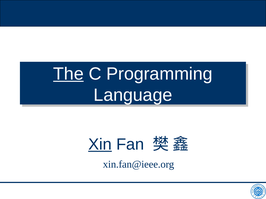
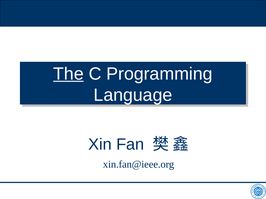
Xin underline: present -> none (100, 145)
